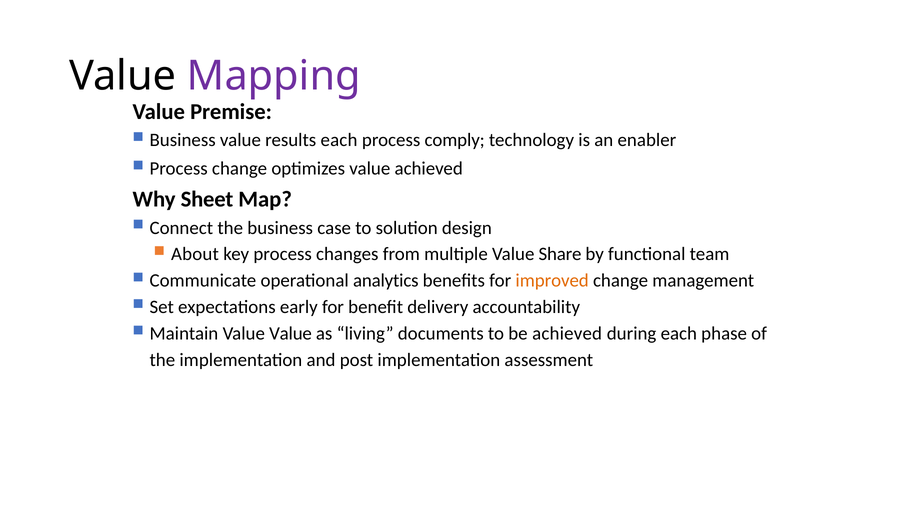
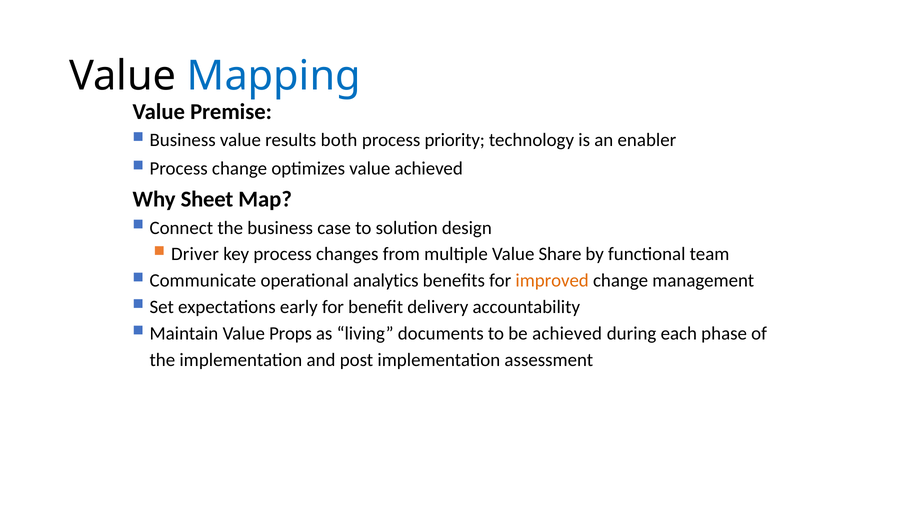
Mapping colour: purple -> blue (274, 76)
results each: each -> both (339, 140)
comply: comply -> priority (455, 140)
About: About -> Driver (195, 254)
Value Value: Value -> Props (291, 333)
